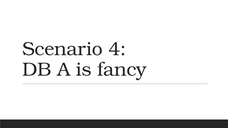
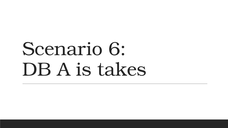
4: 4 -> 6 (117, 49)
fancy: fancy -> takes (122, 70)
